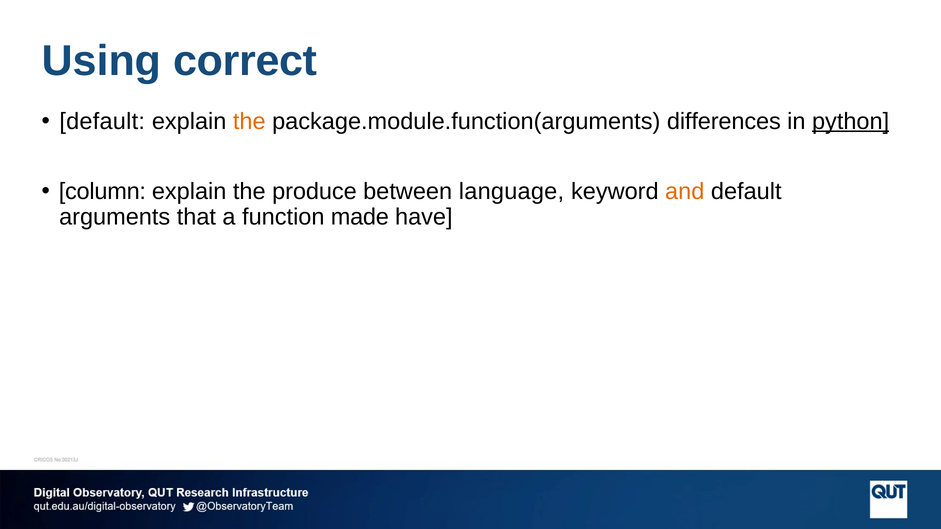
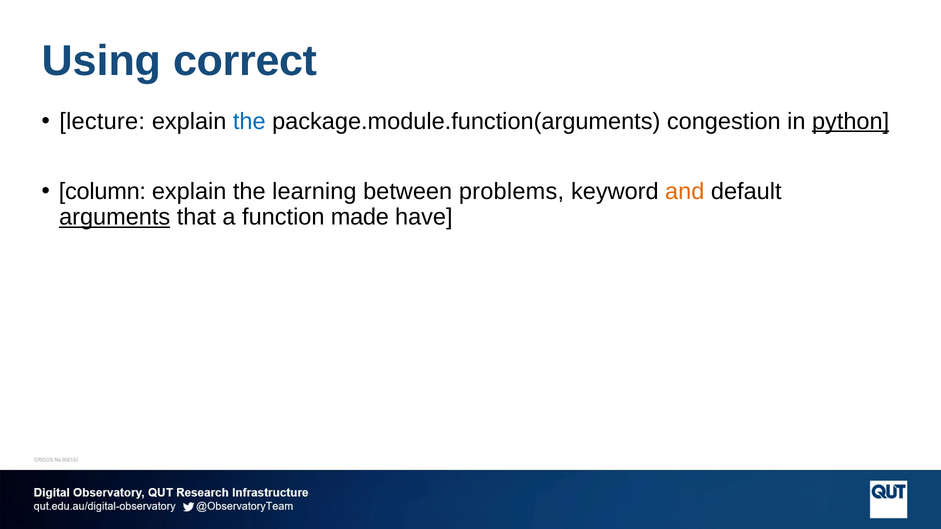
default: default -> lecture (102, 121)
the colour: orange -> blue (249, 121)
differences: differences -> congestion (724, 121)
produce: produce -> learning (314, 192)
language: language -> problems (511, 192)
arguments underline: none -> present (115, 217)
